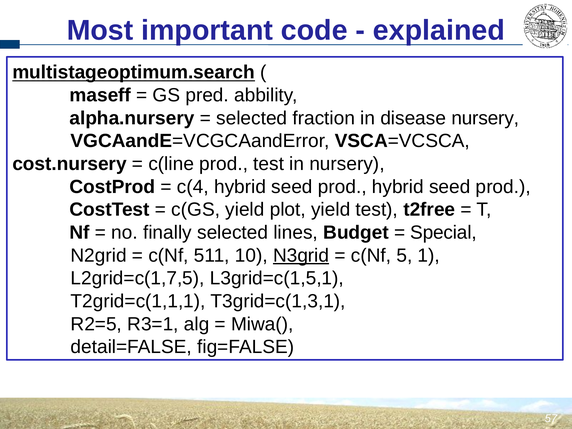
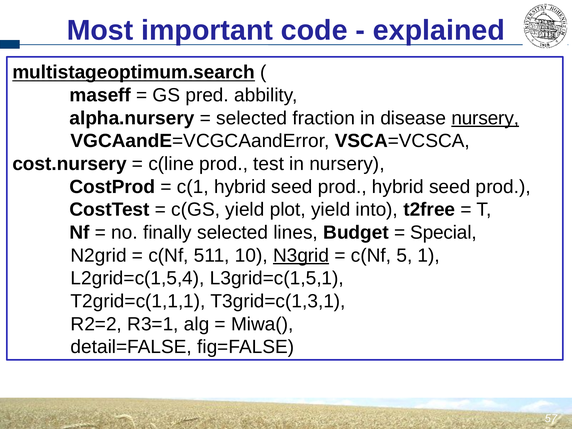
nursery underline: none -> present (485, 118)
c(4: c(4 -> c(1 (193, 187)
yield test: test -> into (377, 210)
L2grid=c(1,7,5: L2grid=c(1,7,5 -> L2grid=c(1,5,4 (138, 278)
R2=5: R2=5 -> R2=2 (96, 324)
